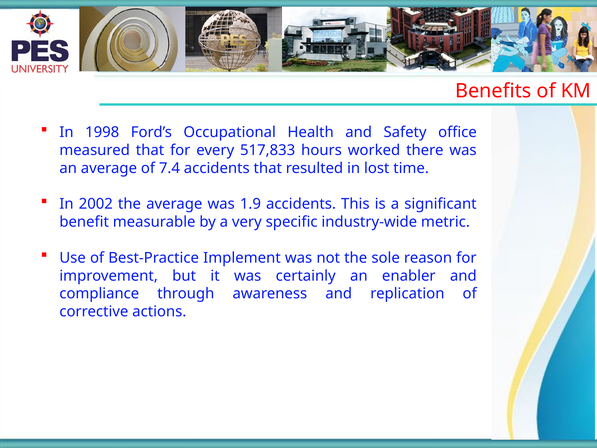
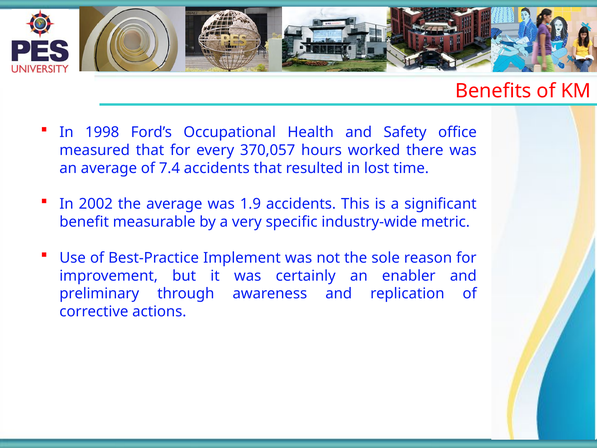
517,833: 517,833 -> 370,057 (268, 150)
compliance: compliance -> preliminary (99, 294)
